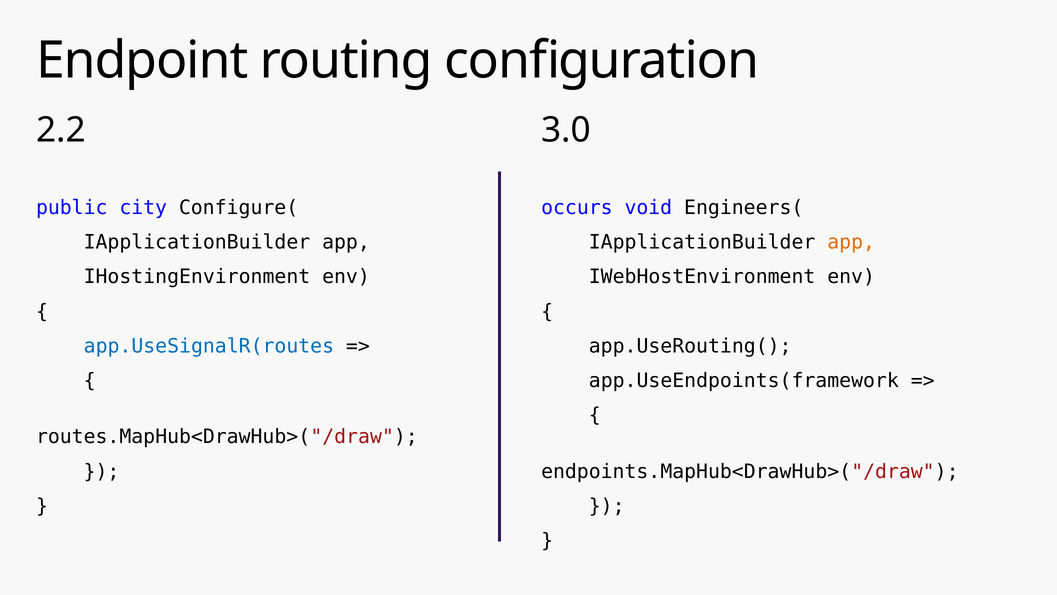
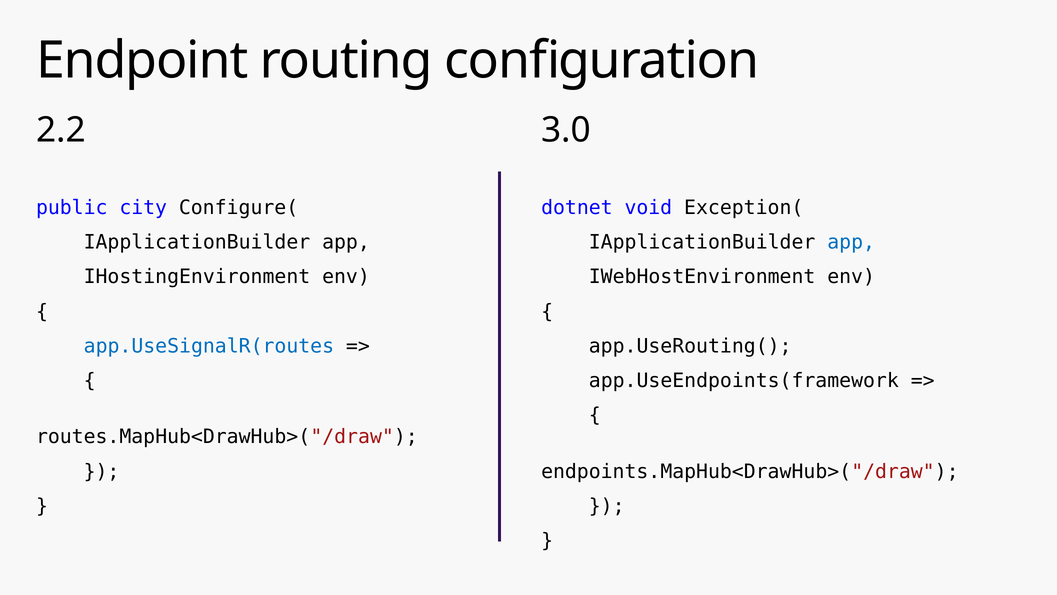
occurs: occurs -> dotnet (577, 207)
Engineers(: Engineers( -> Exception( (744, 207)
app colour: orange -> blue (851, 242)
